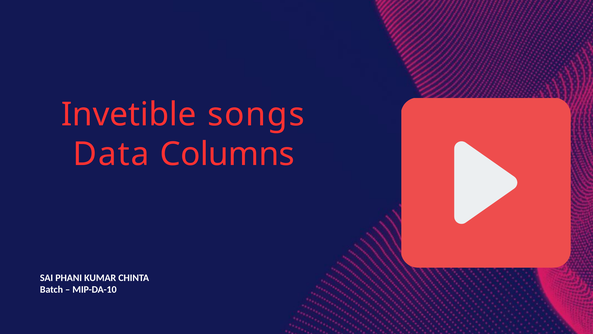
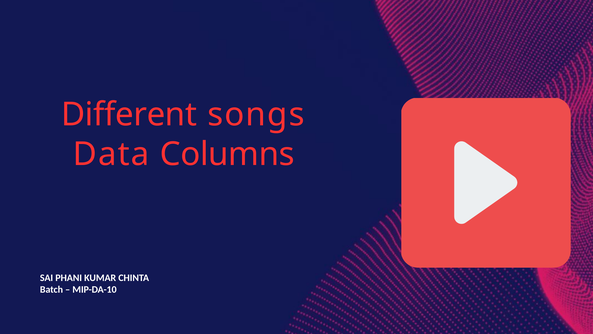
Invetible: Invetible -> Different (129, 114)
